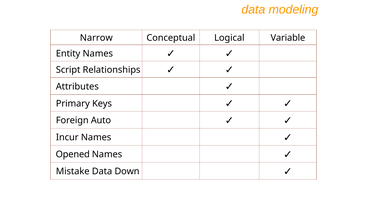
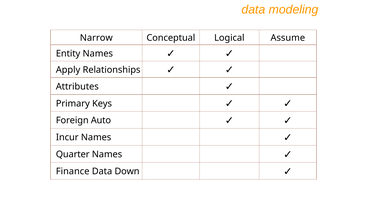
Variable: Variable -> Assume (288, 38)
Script: Script -> Apply (68, 70)
Opened: Opened -> Quarter (73, 154)
Mistake: Mistake -> Finance (73, 171)
